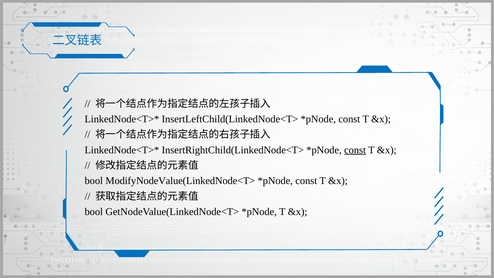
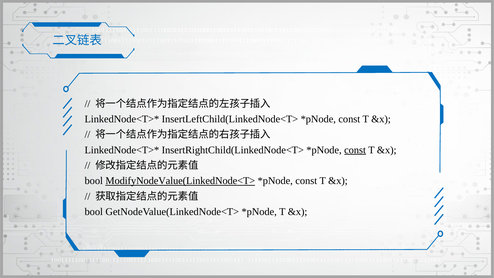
ModifyNodeValue(LinkedNode<T> underline: none -> present (180, 181)
